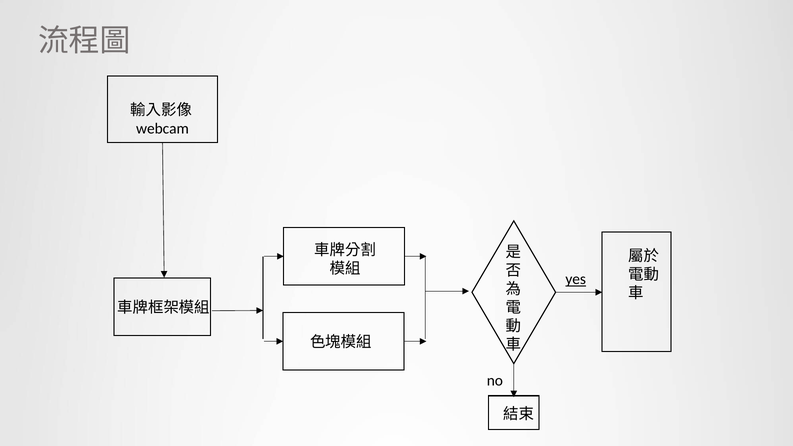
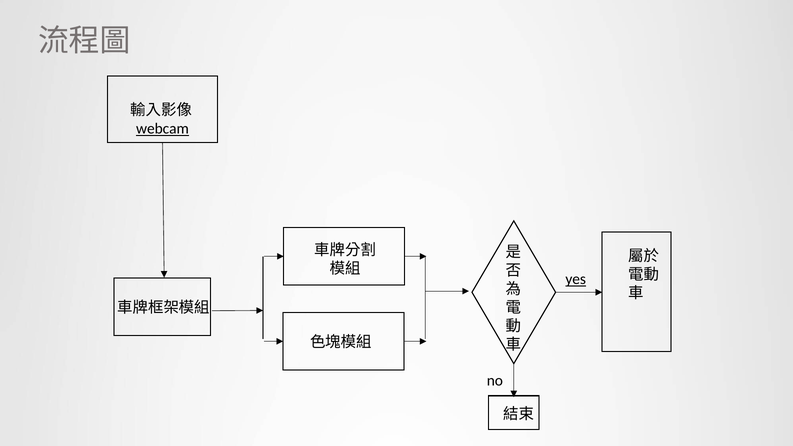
webcam underline: none -> present (162, 129)
